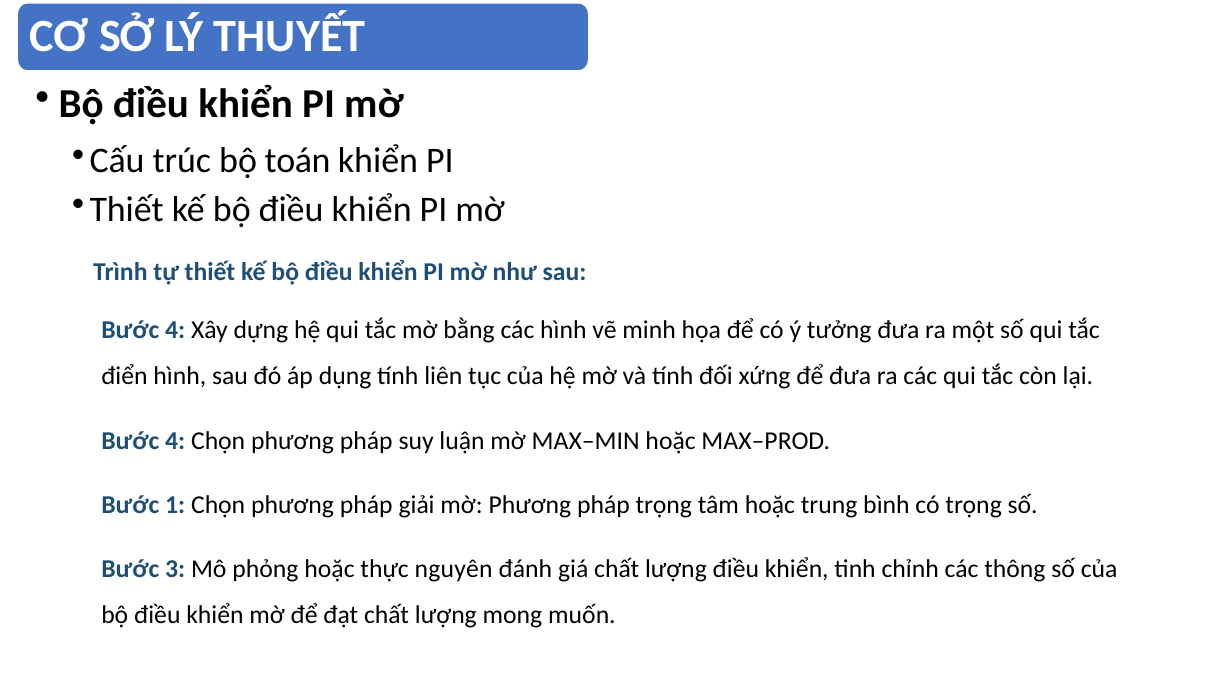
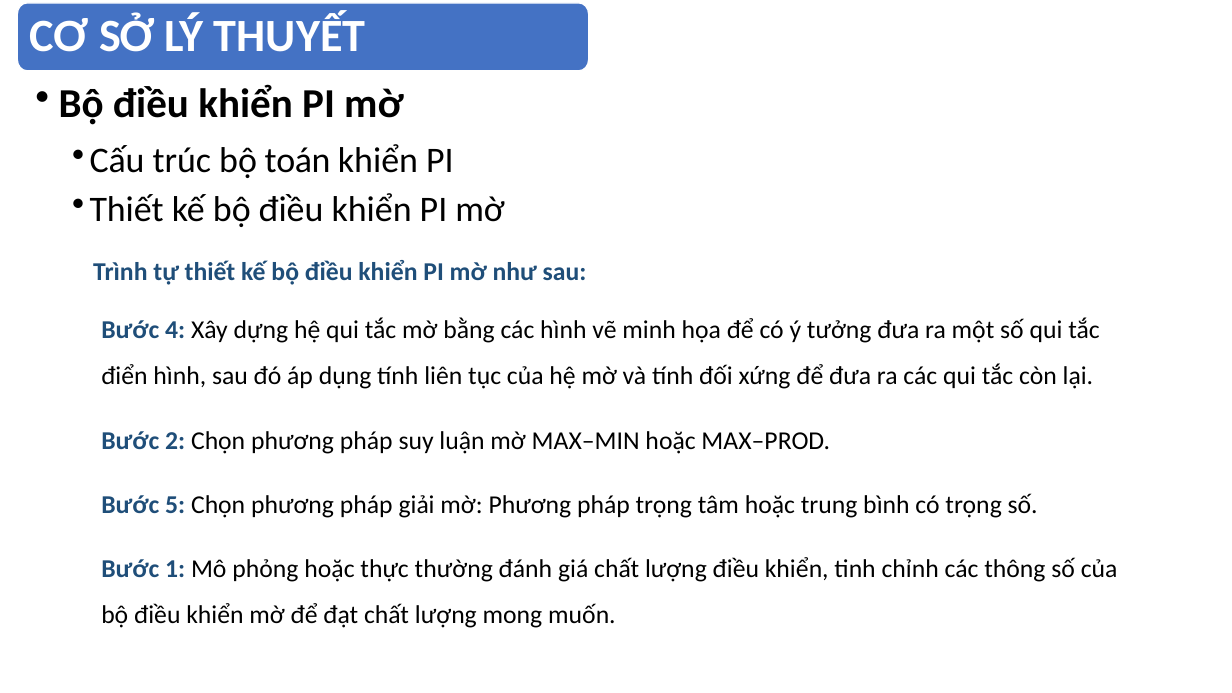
4: 4 -> 2 (175, 441)
1: 1 -> 5 (175, 505)
3: 3 -> 1 (175, 569)
nguyên: nguyên -> thường (454, 569)
